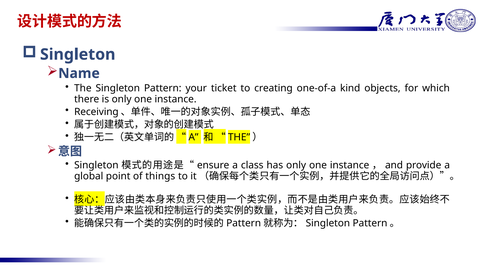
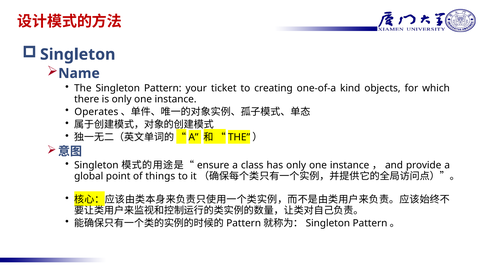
Receiving: Receiving -> Operates (96, 112)
